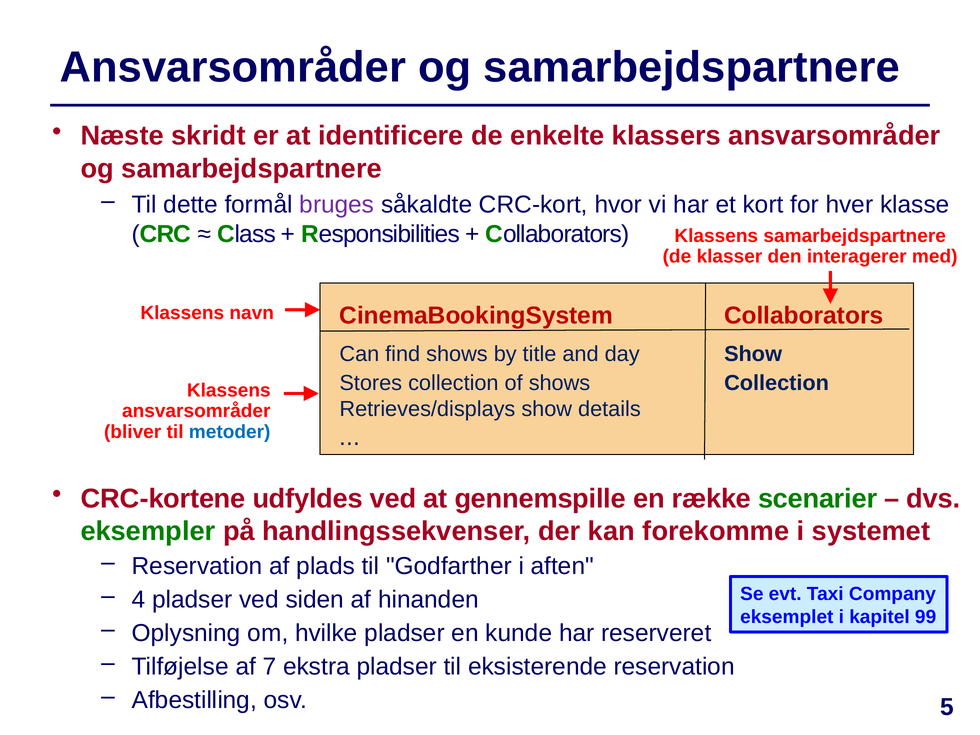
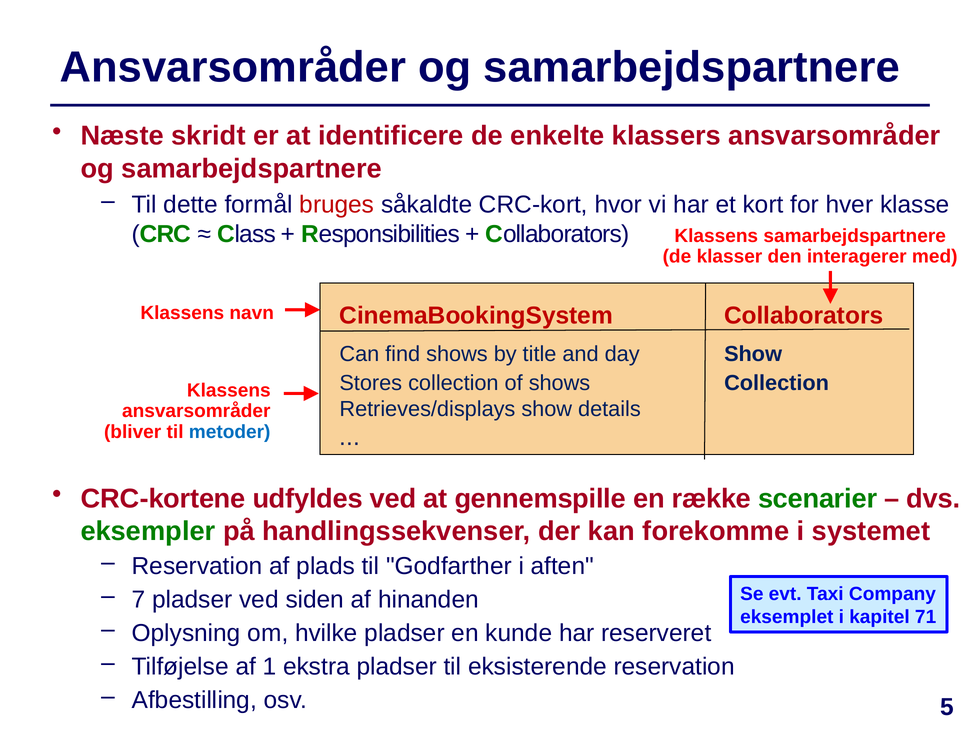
bruges colour: purple -> red (337, 205)
4: 4 -> 7 (139, 600)
99: 99 -> 71 (926, 617)
7: 7 -> 1 (269, 667)
